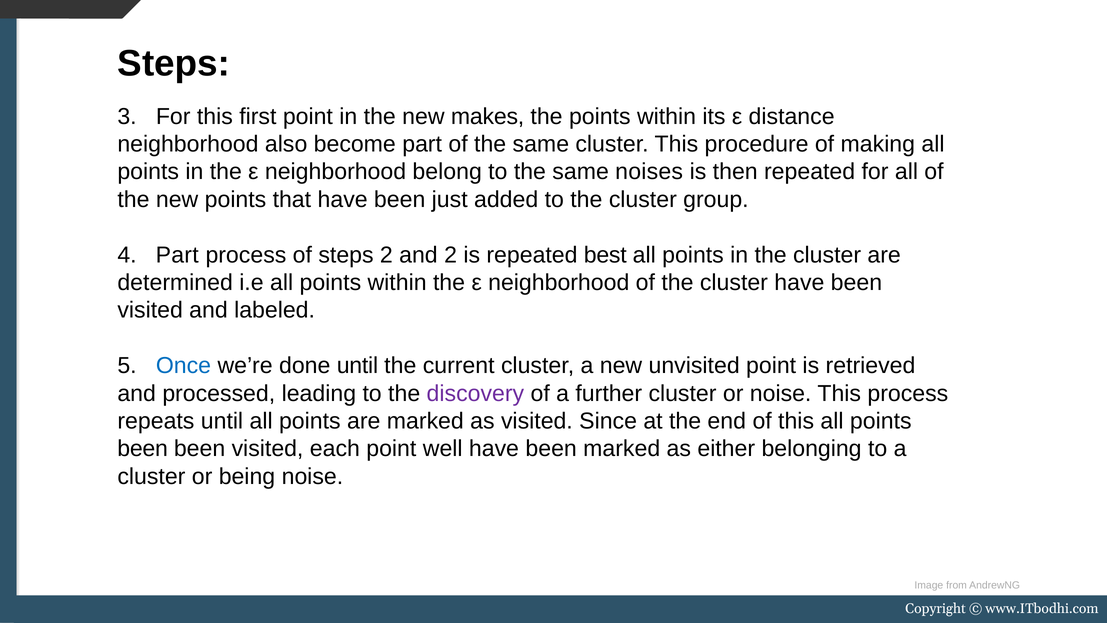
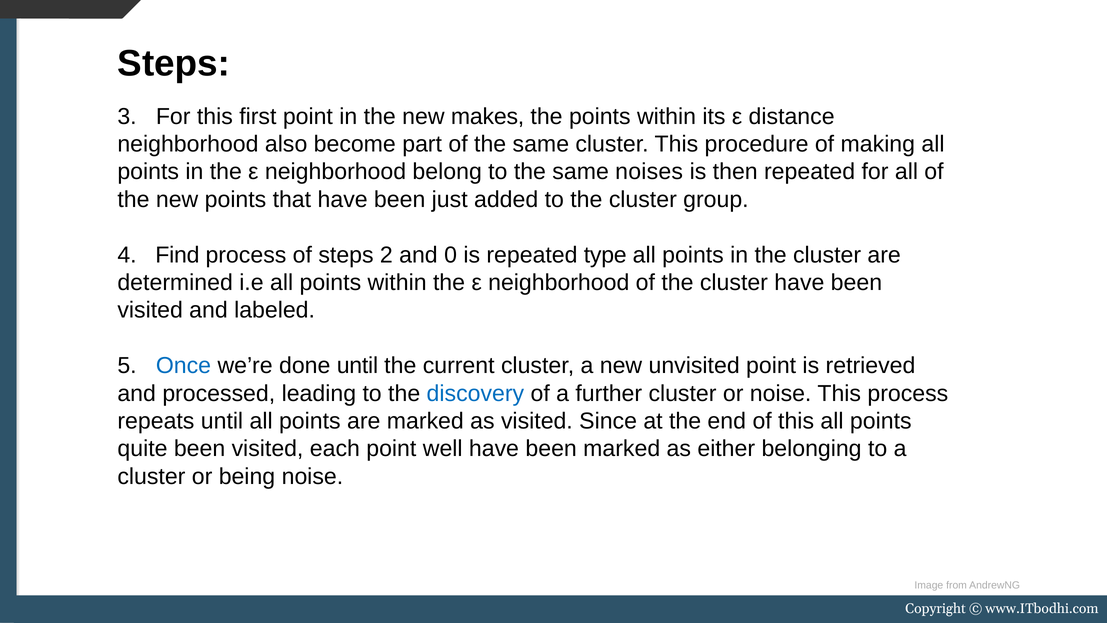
4 Part: Part -> Find (177, 255)
and 2: 2 -> 0 (451, 255)
best: best -> type (605, 255)
discovery colour: purple -> blue (475, 393)
been: been -> quite (142, 449)
